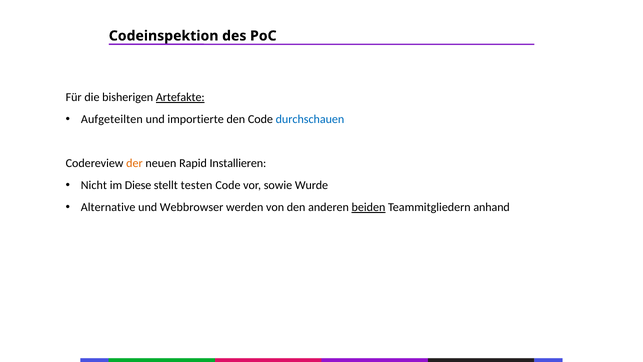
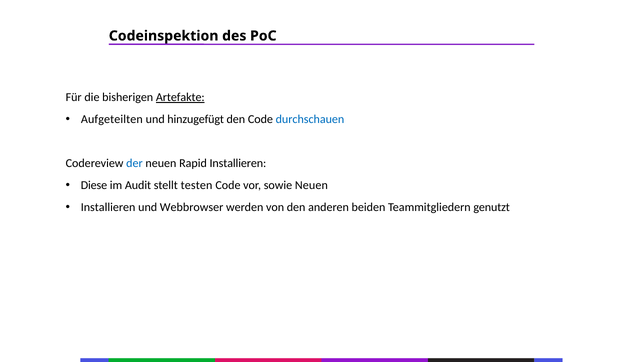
importierte: importierte -> hinzugefügt (196, 119)
der colour: orange -> blue (134, 163)
Nicht: Nicht -> Diese (94, 185)
Diese: Diese -> Audit (138, 185)
sowie Wurde: Wurde -> Neuen (311, 185)
Alternative: Alternative -> Installieren (108, 207)
beiden underline: present -> none (368, 207)
anhand: anhand -> genutzt (492, 207)
